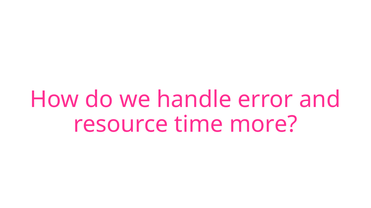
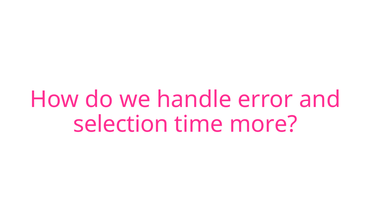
resource: resource -> selection (121, 125)
